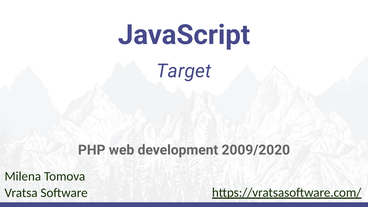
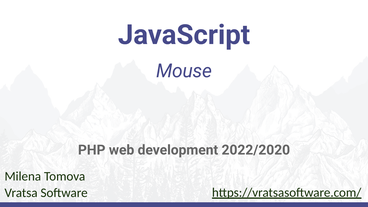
Target: Target -> Mouse (184, 71)
2009/2020: 2009/2020 -> 2022/2020 (256, 150)
